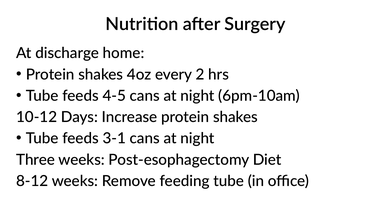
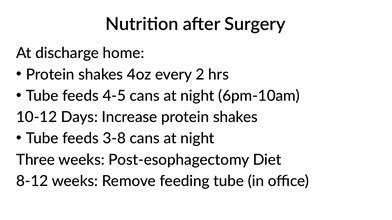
3-1: 3-1 -> 3-8 (114, 139)
